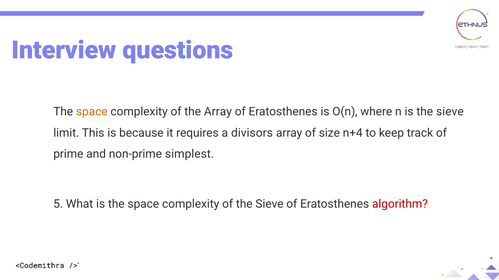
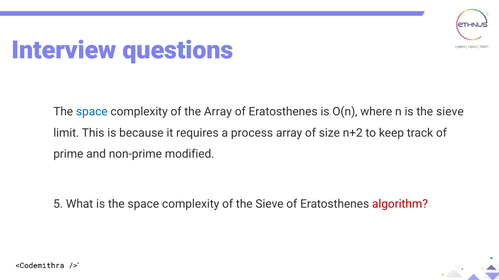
space colour: orange -> blue (92, 112)
divisors: divisors -> process (252, 133)
n+4: n+4 -> n+2 (353, 133)
simplest: simplest -> modified (190, 154)
